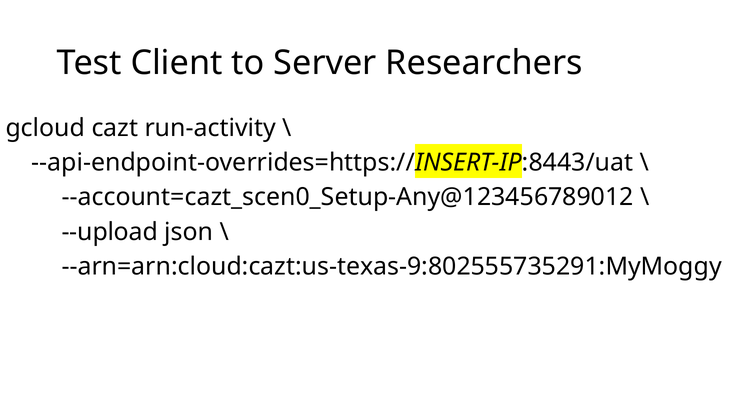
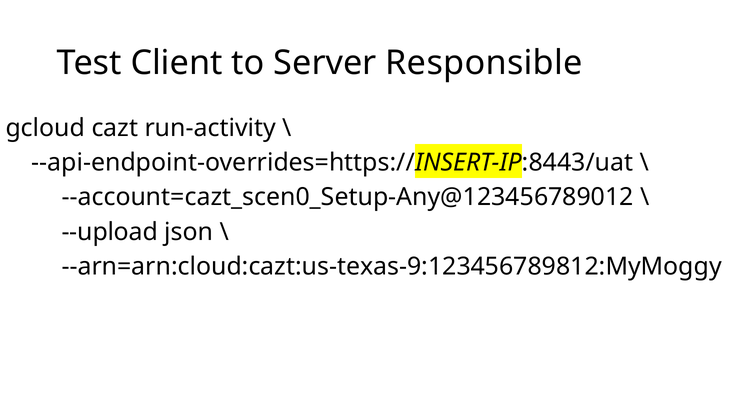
Researchers: Researchers -> Responsible (484, 63)
--arn=arn:cloud:cazt:us-texas-9:802555735291:MyMoggy: --arn=arn:cloud:cazt:us-texas-9:802555735291:MyMoggy -> --arn=arn:cloud:cazt:us-texas-9:123456789812:MyMoggy (392, 267)
